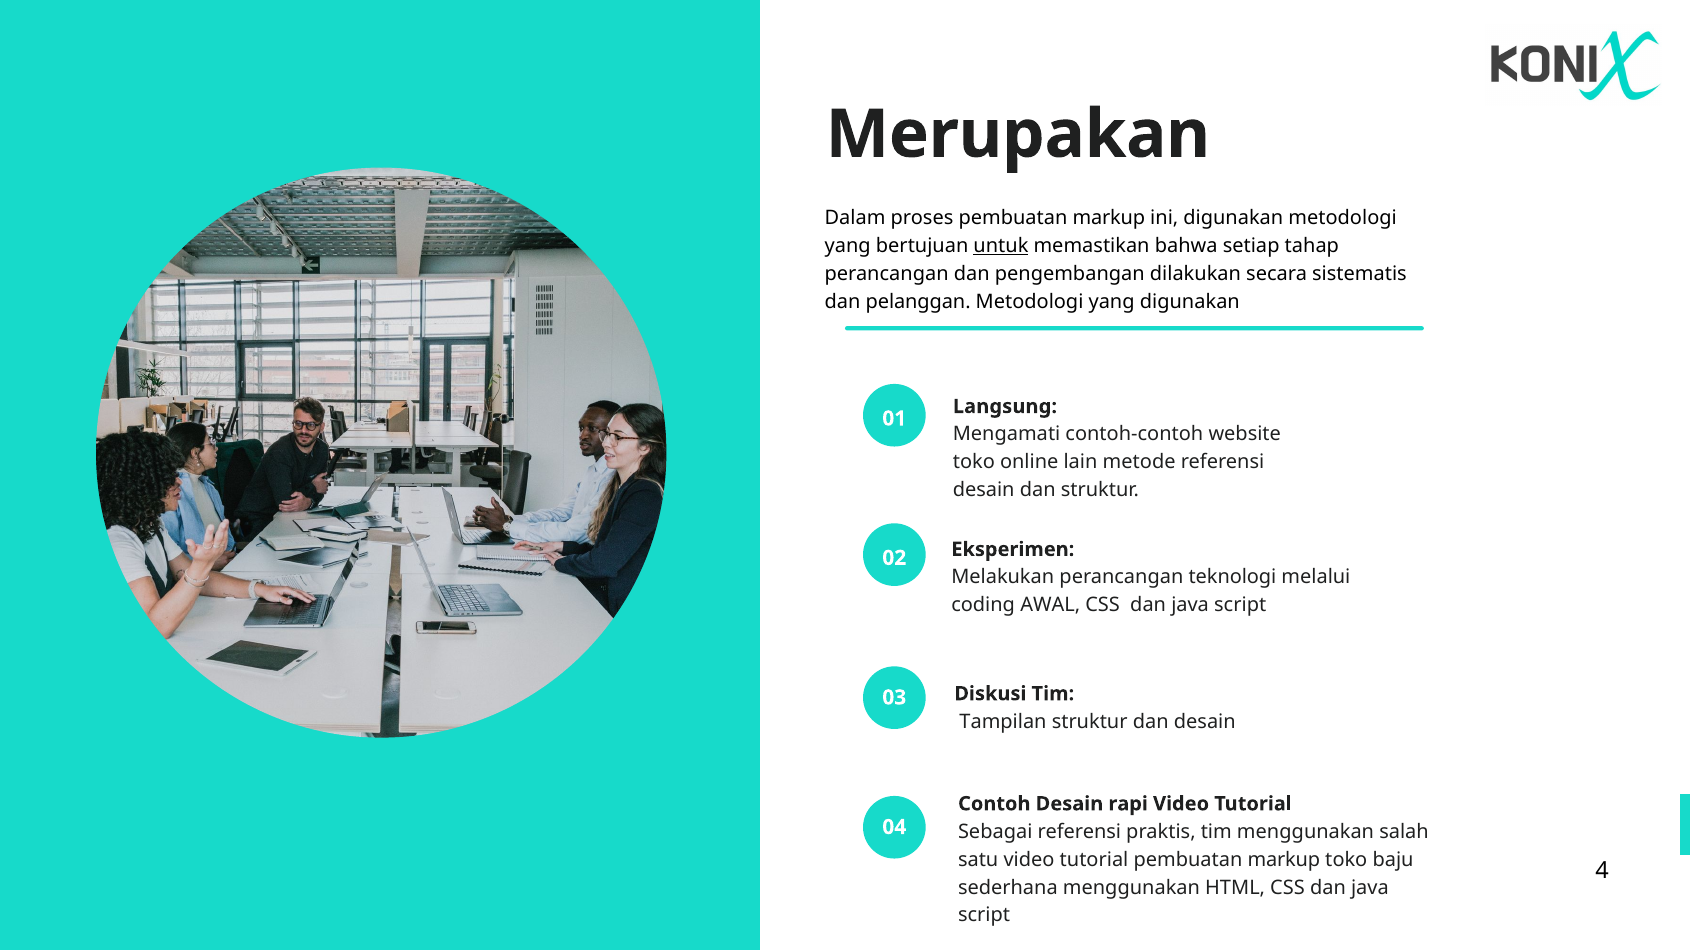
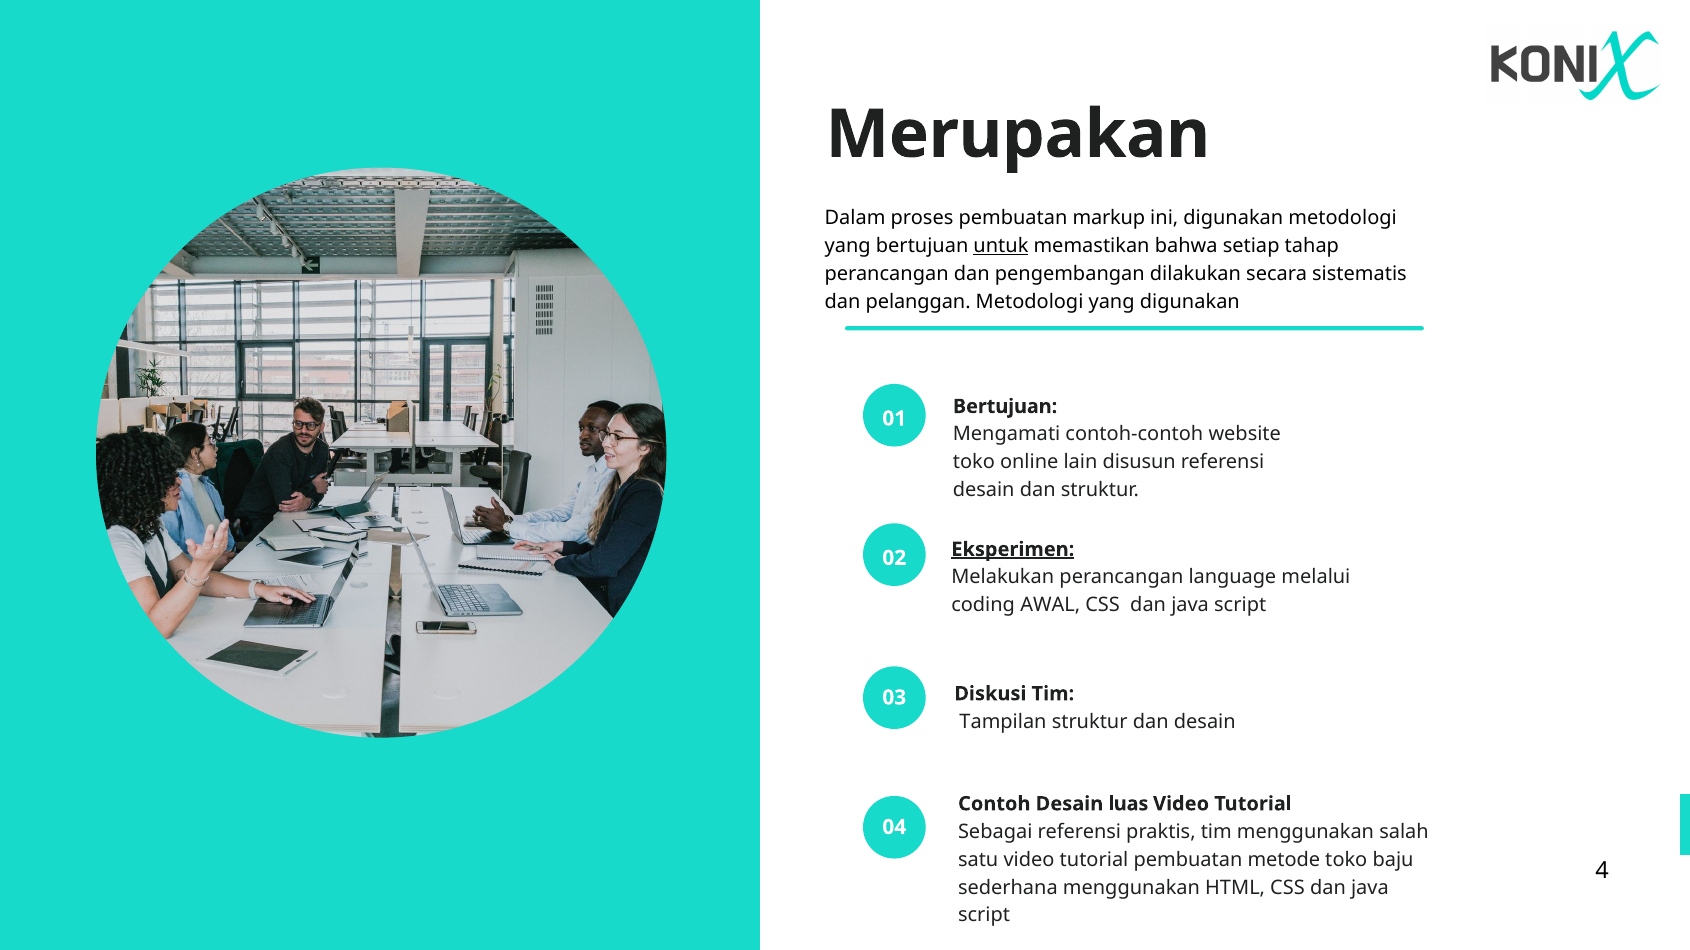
Langsung: Langsung -> Bertujuan (1005, 407)
metode: metode -> disusun (1139, 463)
Eksperimen underline: none -> present (1013, 550)
teknologi: teknologi -> language (1232, 578)
rapi: rapi -> luas (1128, 804)
tutorial pembuatan markup: markup -> metode (1284, 860)
